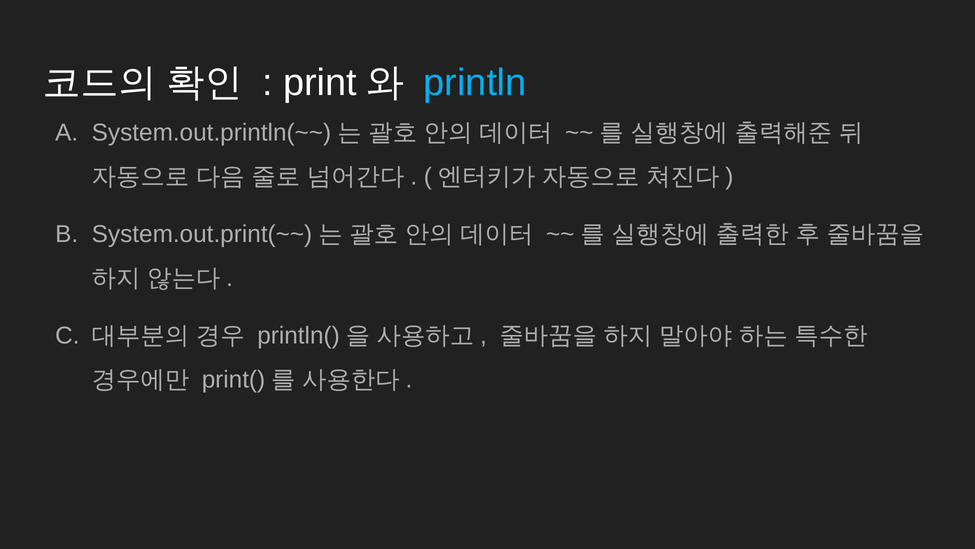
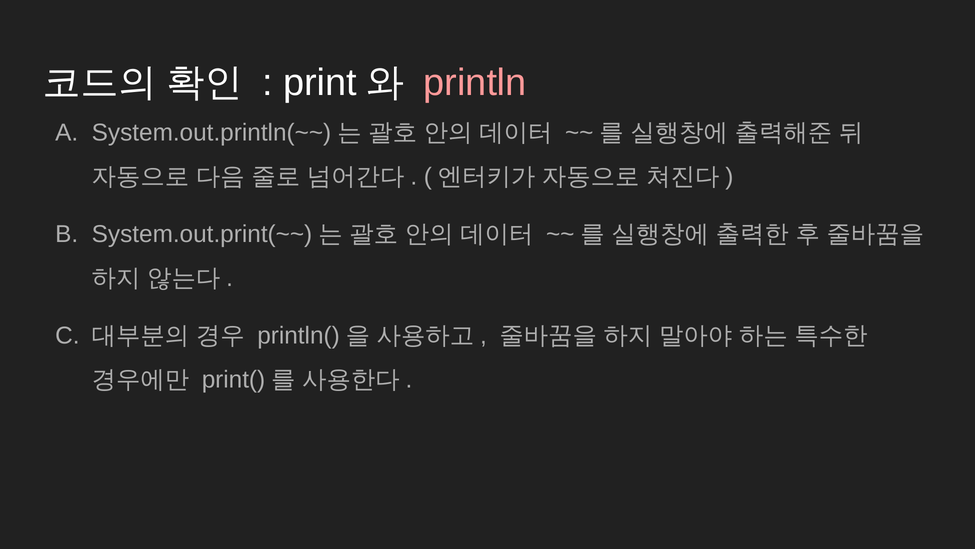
println colour: light blue -> pink (475, 83)
